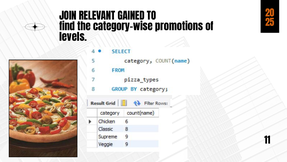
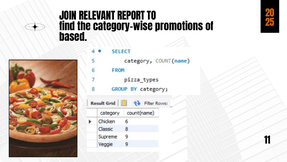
GAINED: GAINED -> REPORT (131, 16)
levels: levels -> based (73, 37)
